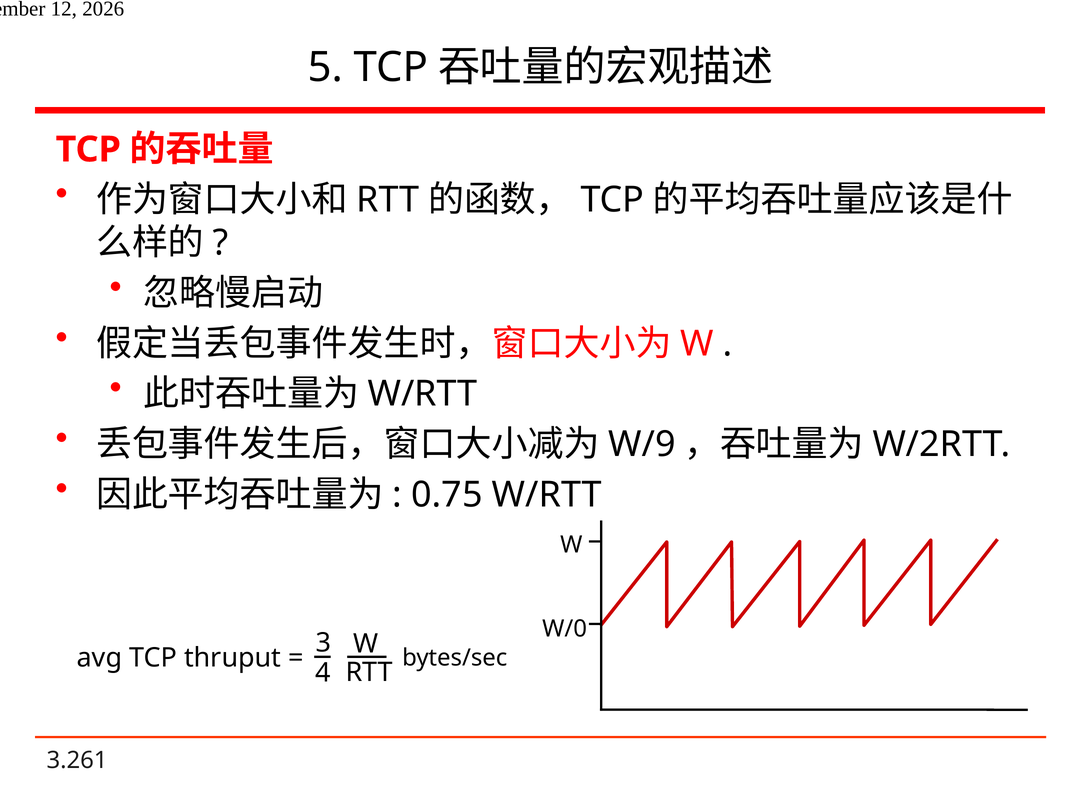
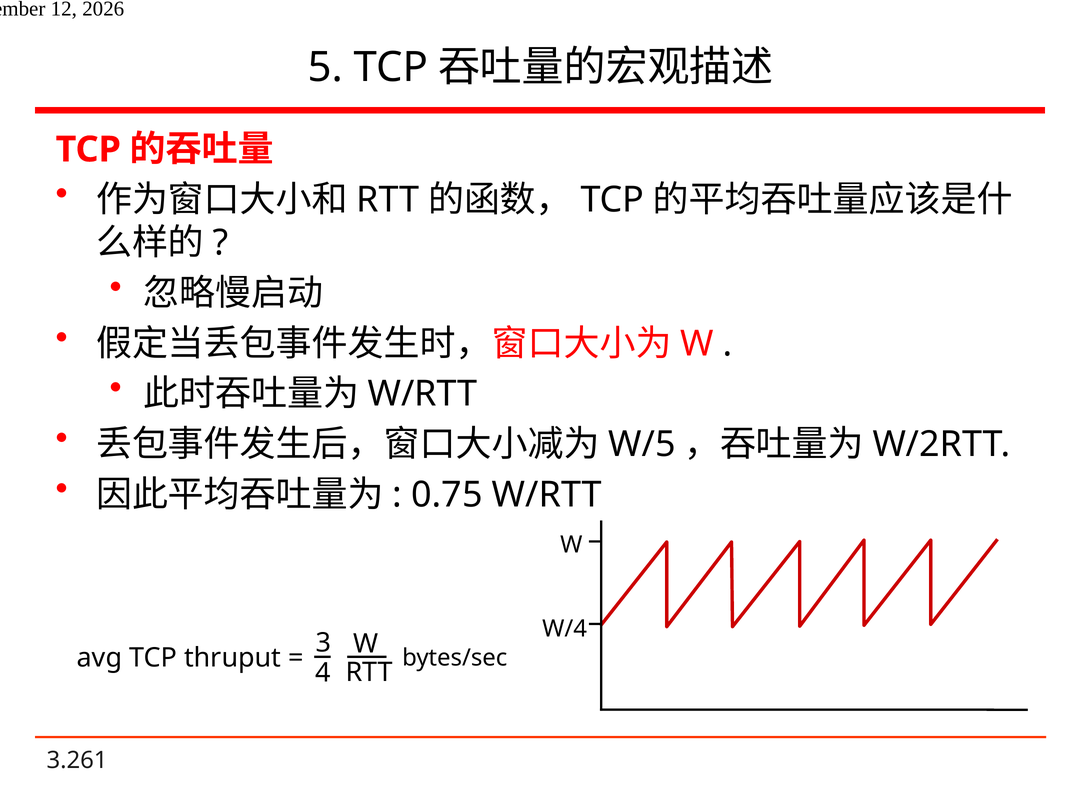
W/9: W/9 -> W/5 (642, 444)
W/0: W/0 -> W/4 (565, 629)
